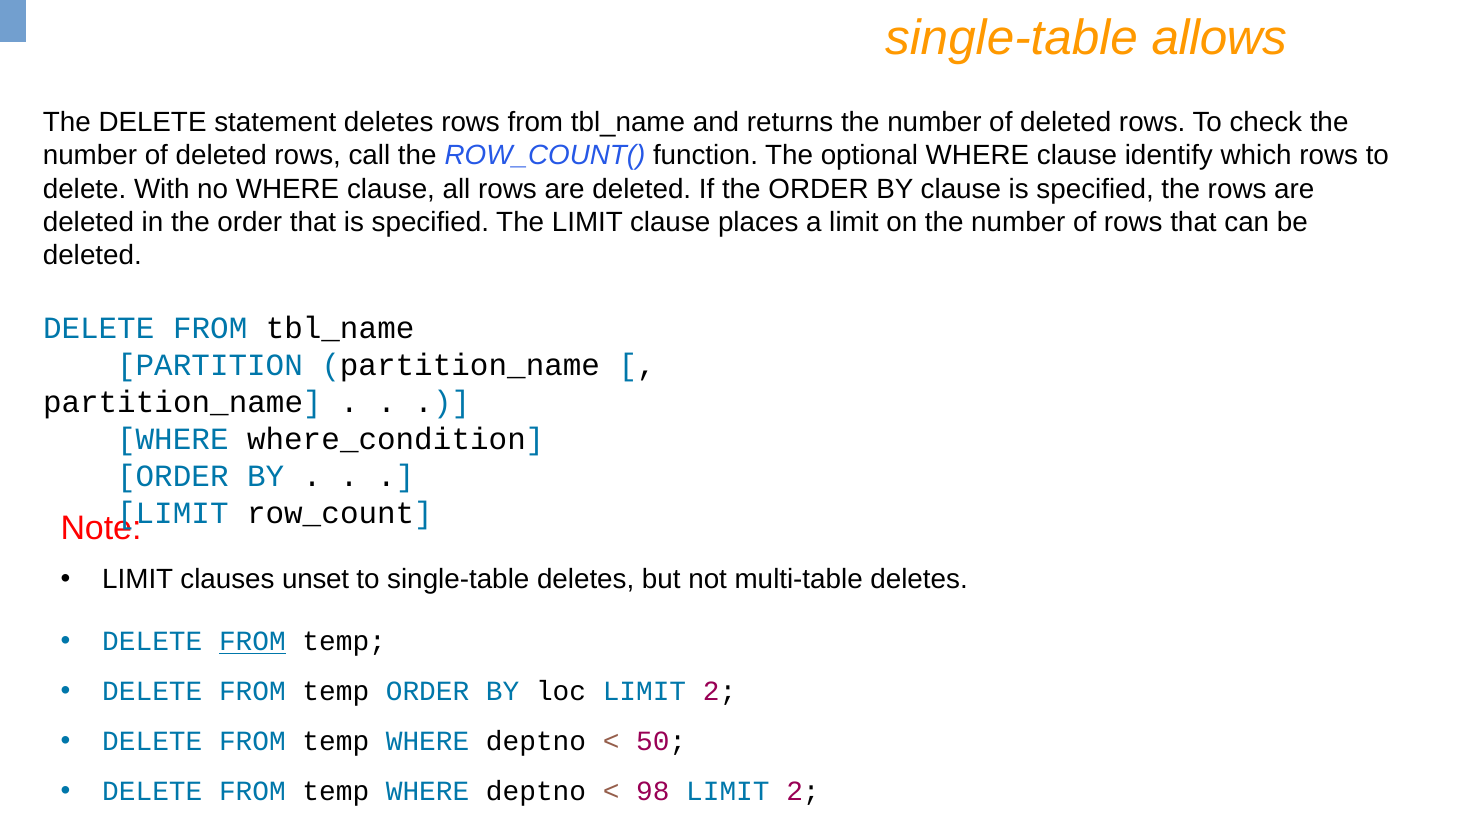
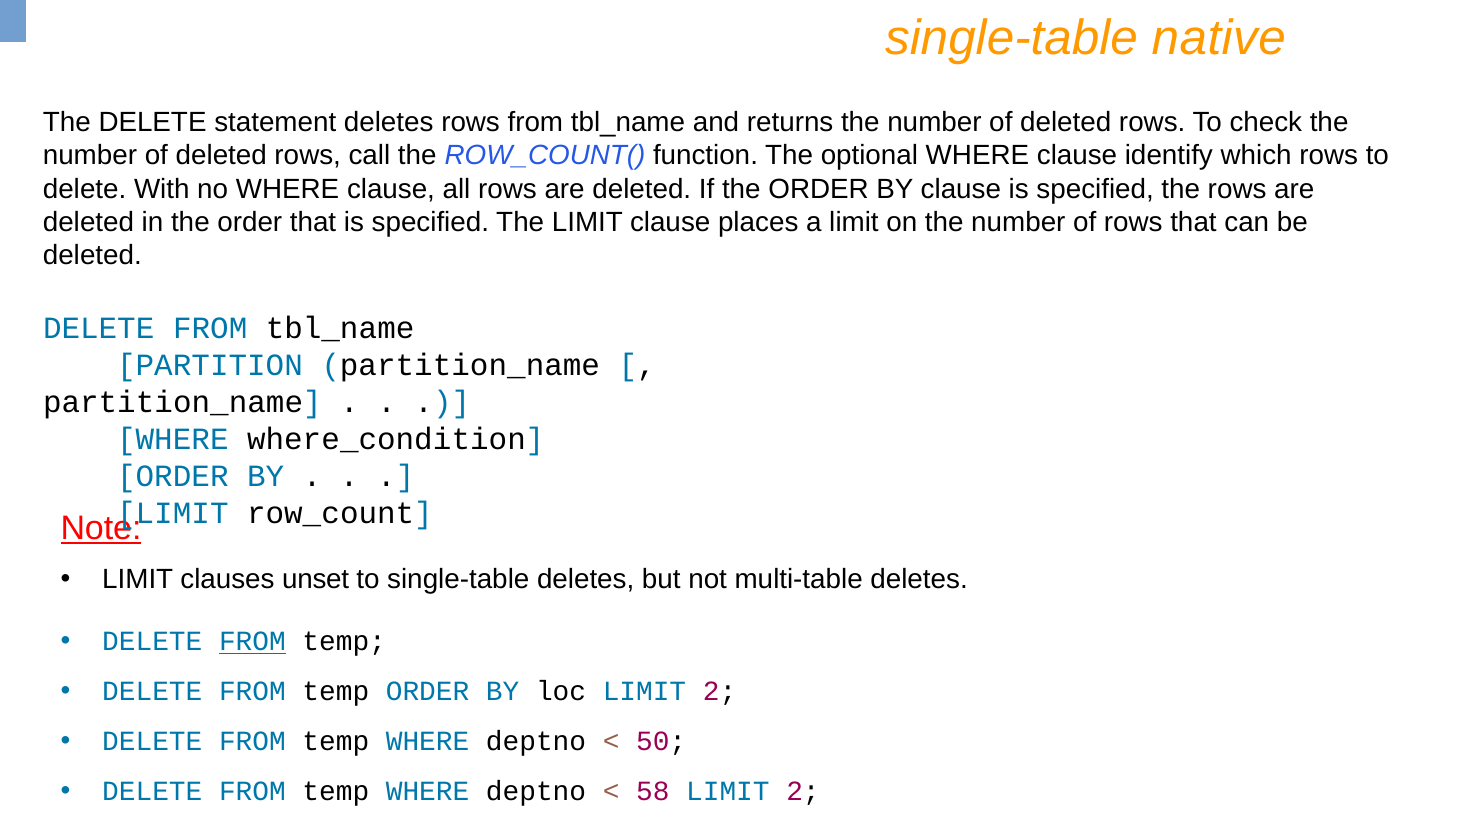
allows: allows -> native (1219, 39)
Note underline: none -> present (101, 528)
98: 98 -> 58 (653, 792)
